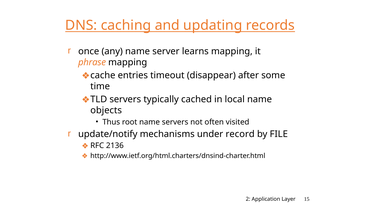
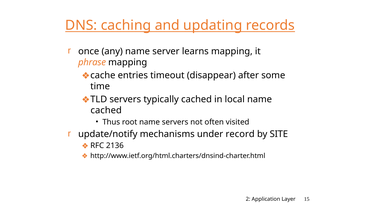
objects: objects -> cached (106, 110)
FILE: FILE -> SITE (279, 134)
